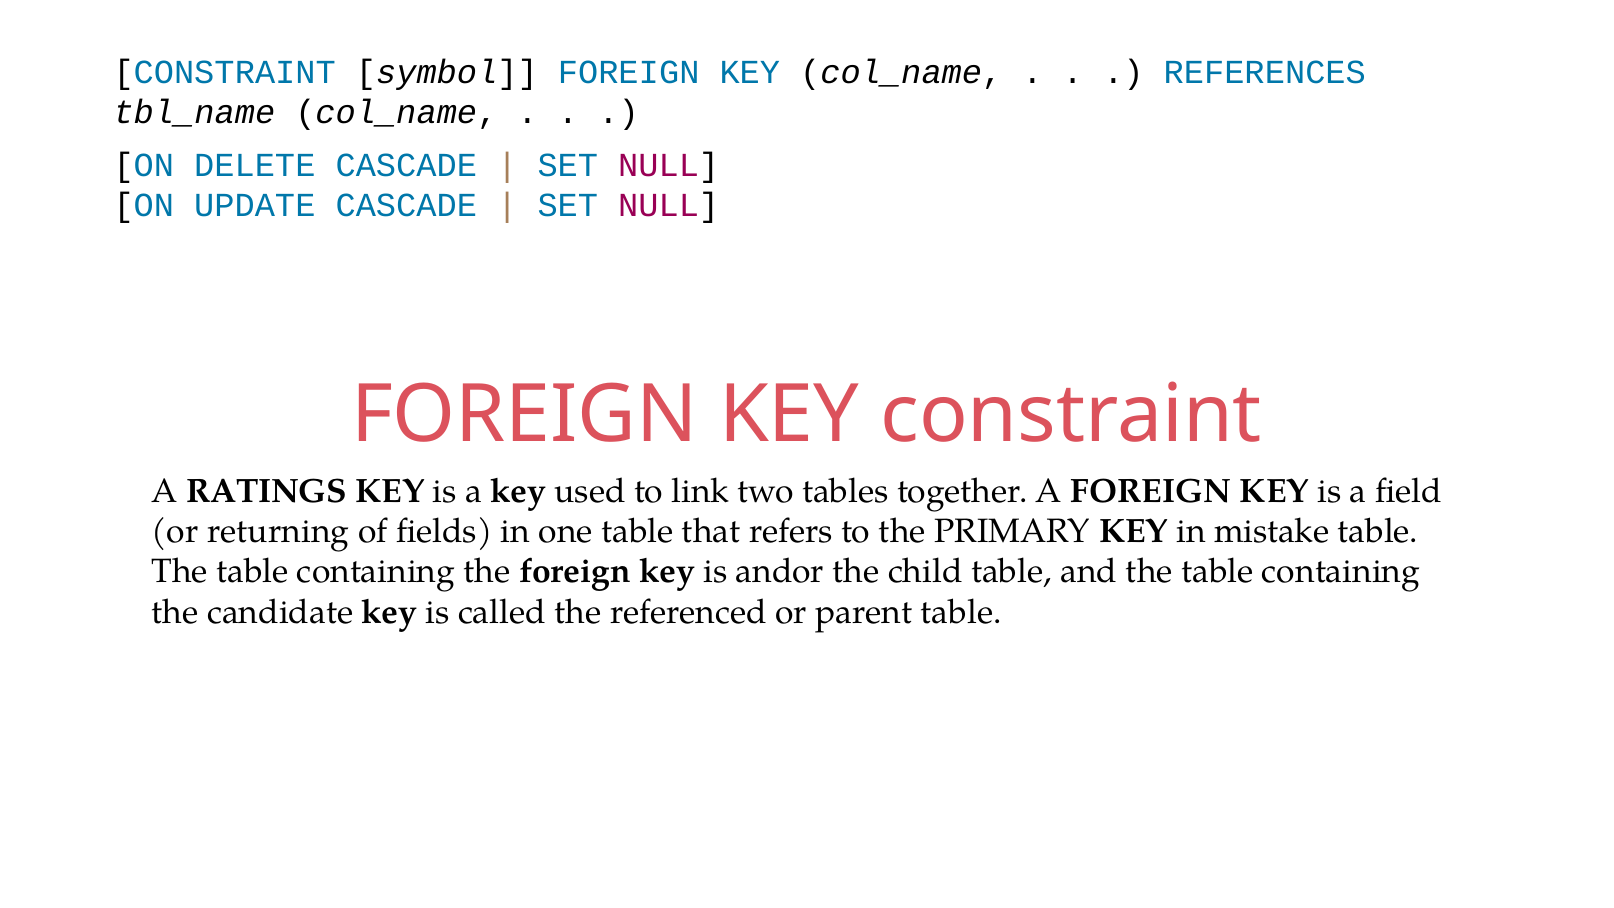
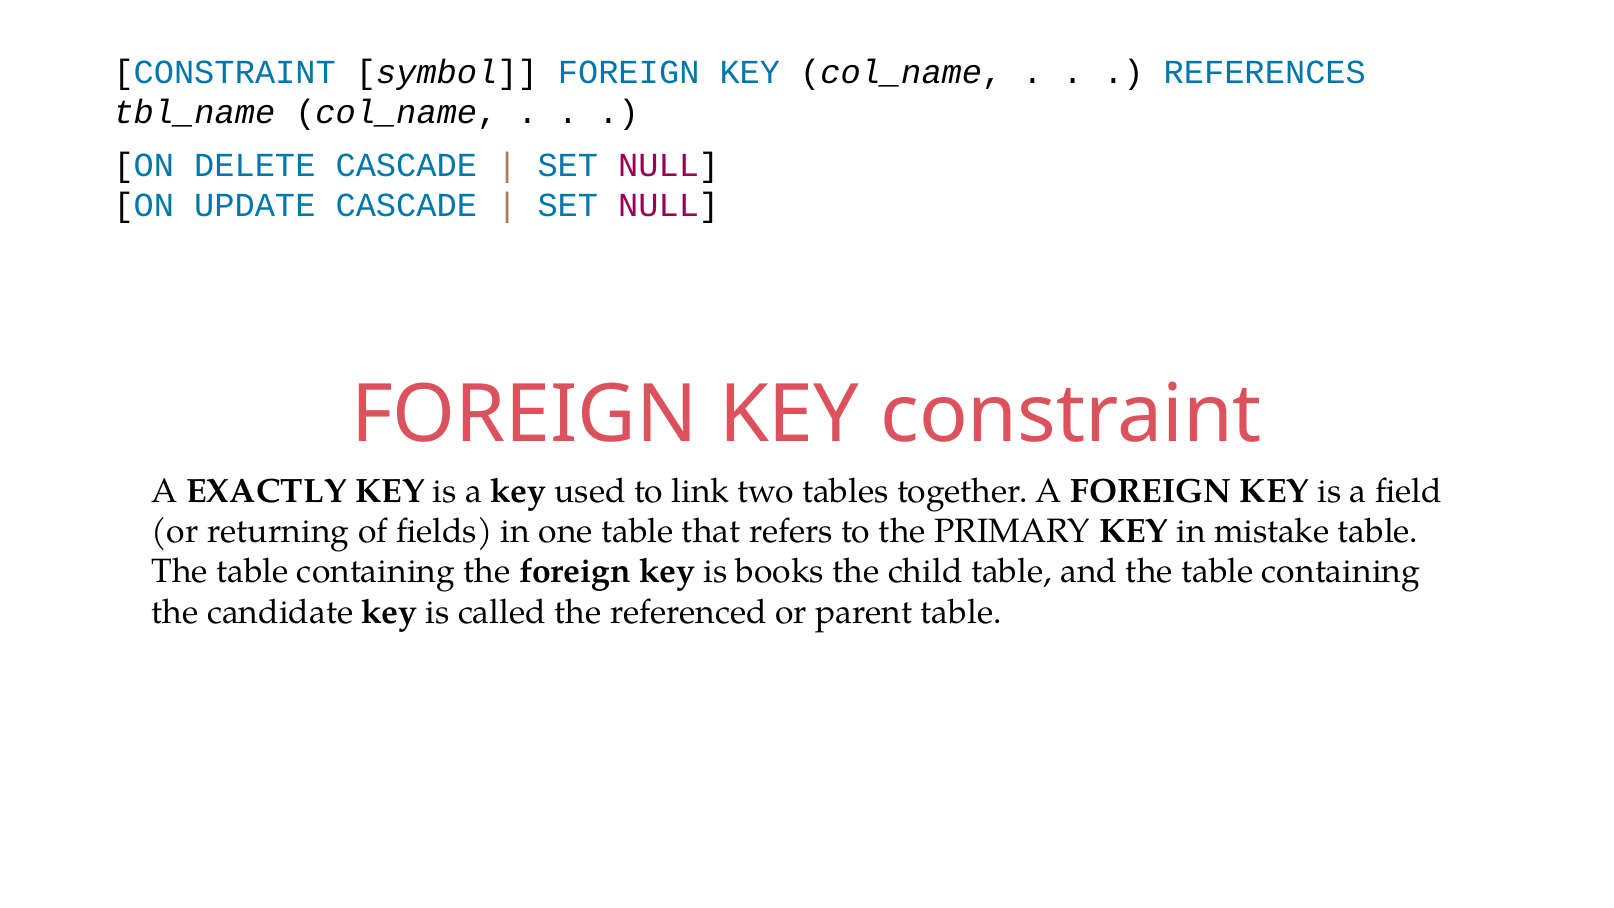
RATINGS: RATINGS -> EXACTLY (266, 491)
andor: andor -> books (780, 572)
